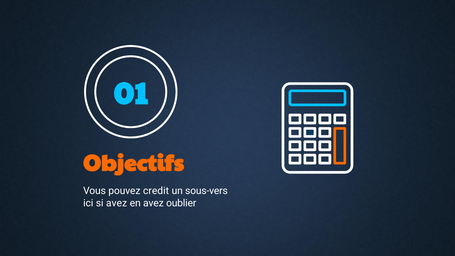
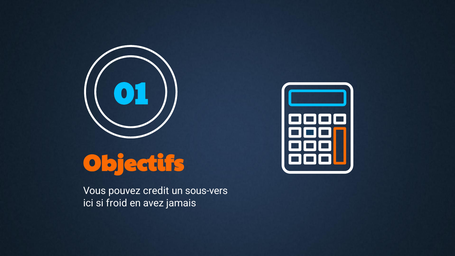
si avez: avez -> froid (117, 203)
oublier: oublier -> jamais (181, 203)
